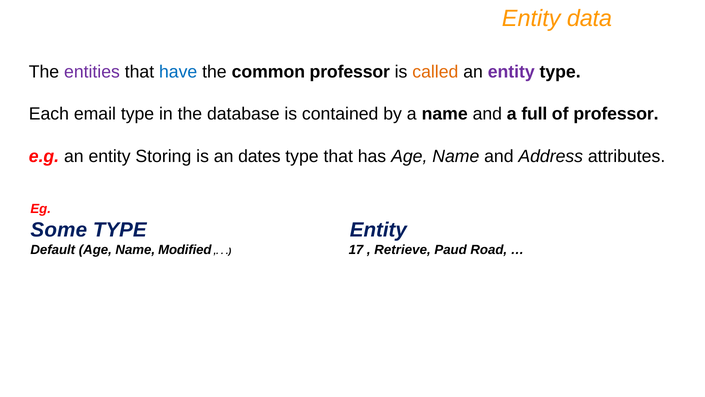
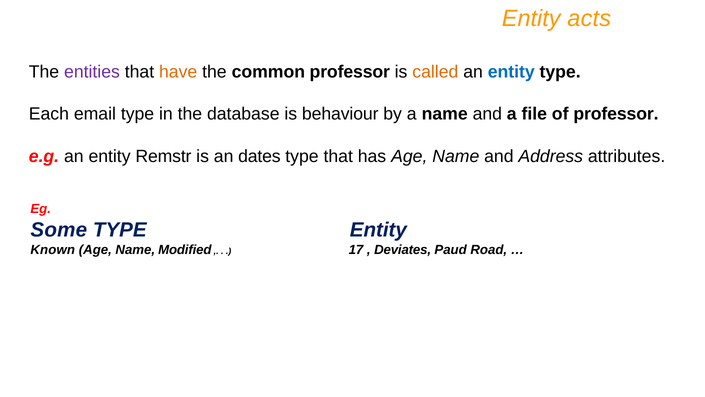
data: data -> acts (589, 18)
have colour: blue -> orange (178, 72)
entity colour: purple -> blue (511, 72)
contained: contained -> behaviour (340, 114)
full: full -> file (534, 114)
Storing: Storing -> Remstr (163, 156)
Default: Default -> Known (53, 249)
Retrieve: Retrieve -> Deviates (403, 249)
